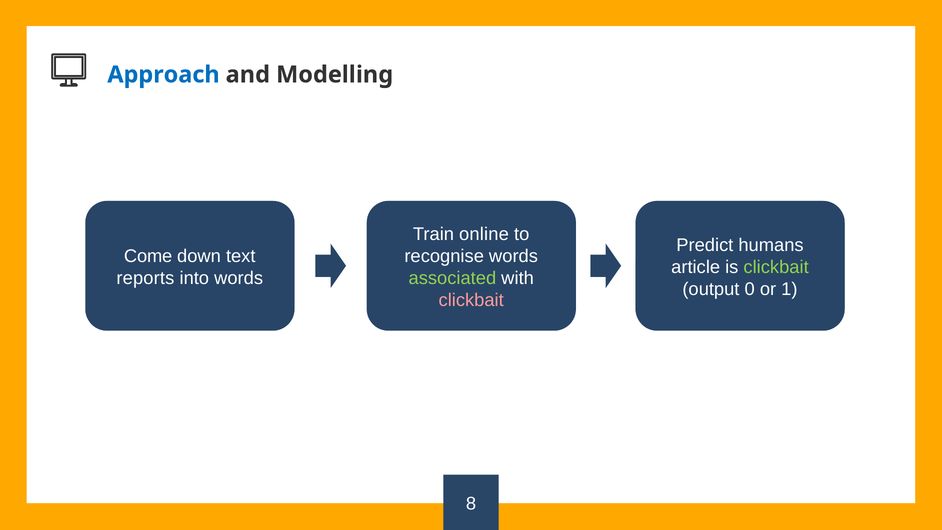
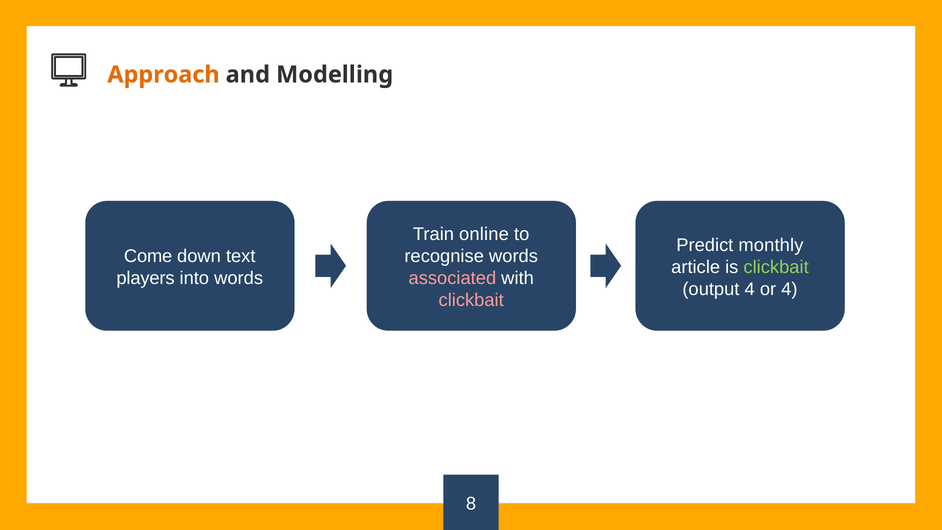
Approach colour: blue -> orange (163, 75)
humans: humans -> monthly (771, 245)
reports: reports -> players (146, 278)
associated colour: light green -> pink (452, 278)
output 0: 0 -> 4 (750, 289)
or 1: 1 -> 4 (789, 289)
